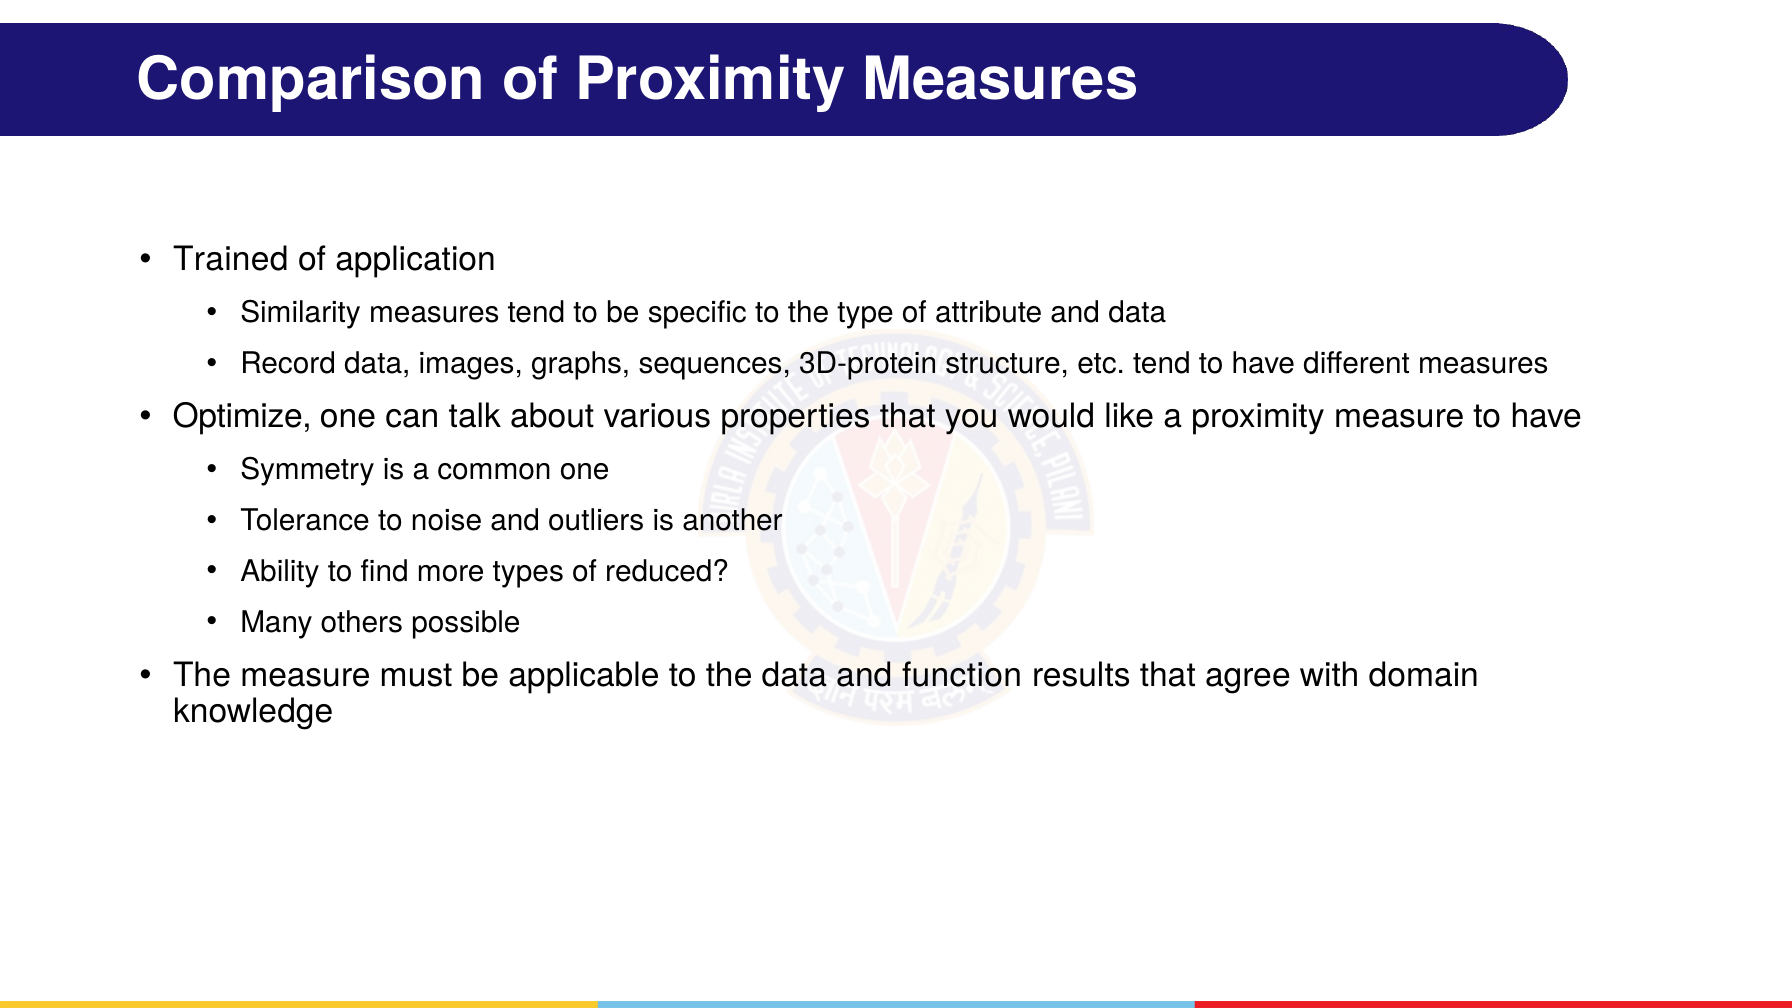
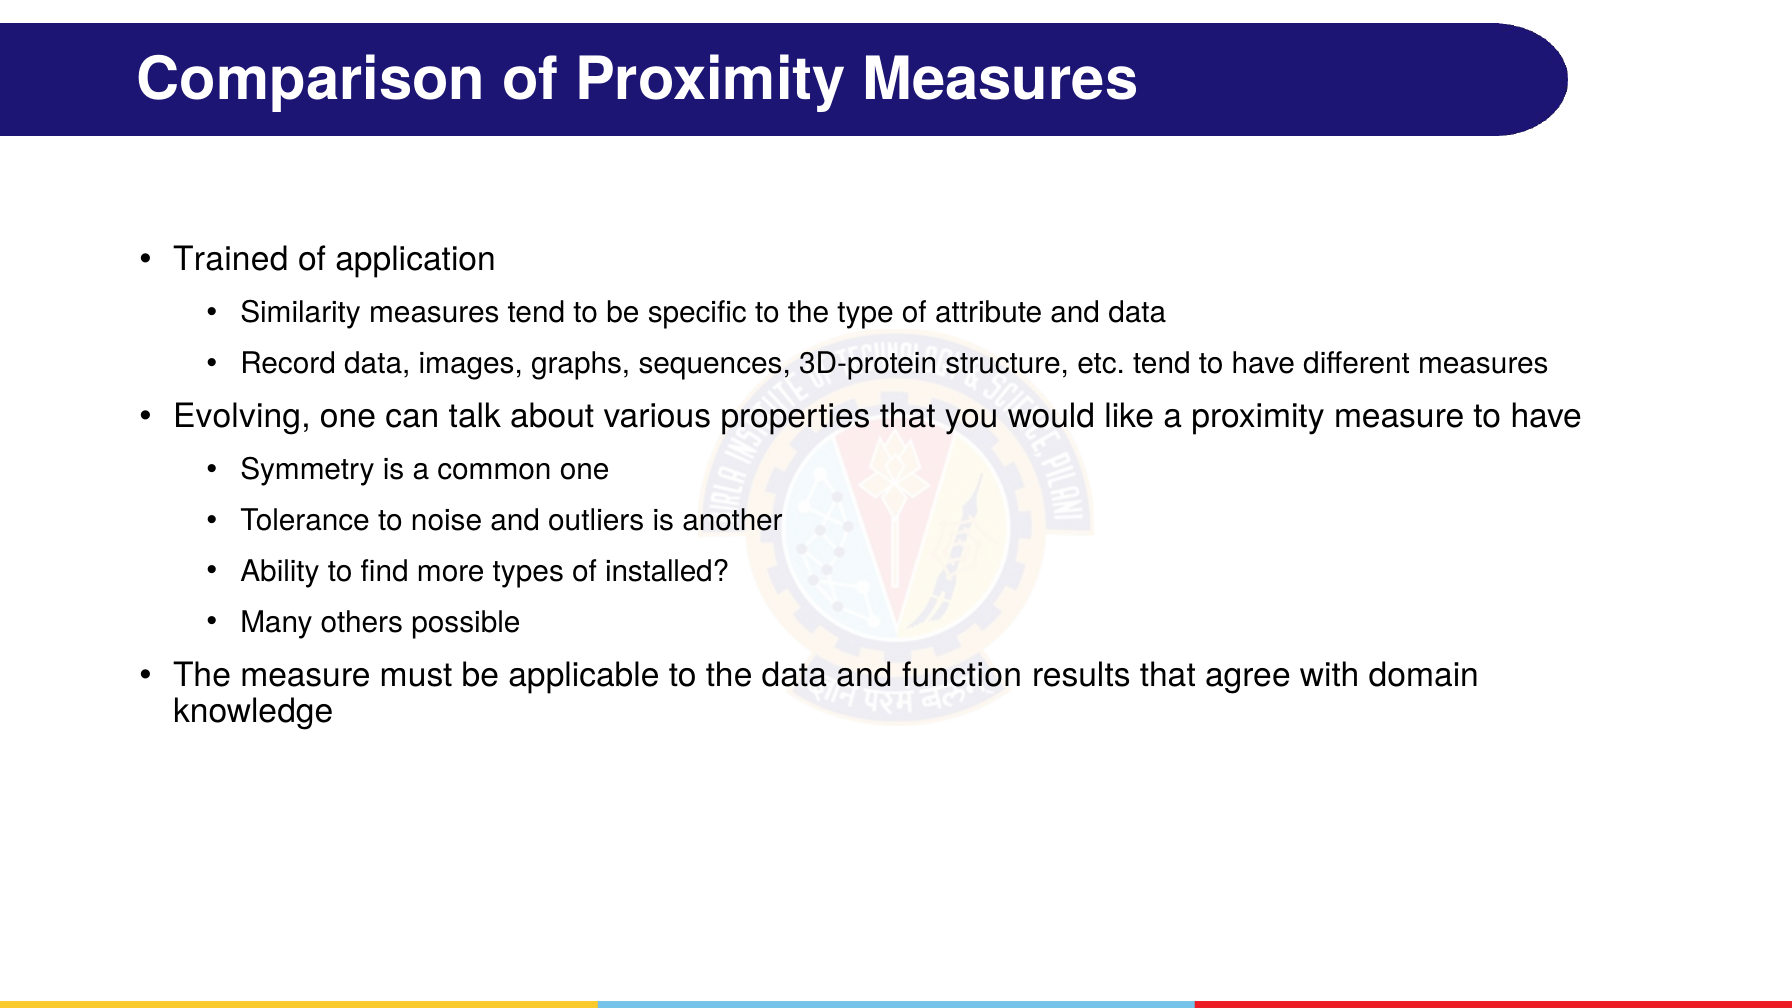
Optimize: Optimize -> Evolving (242, 417)
reduced: reduced -> installed (667, 571)
